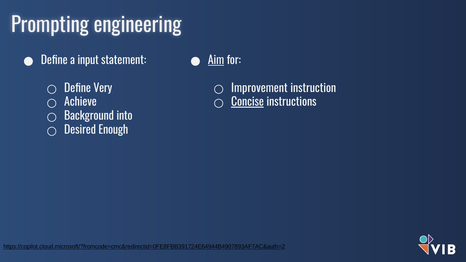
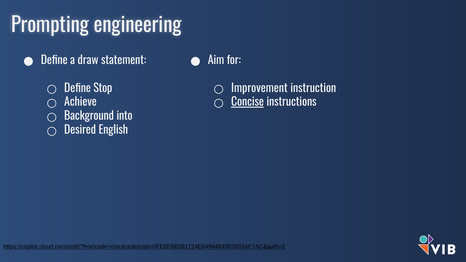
input: input -> draw (88, 60)
Aim underline: present -> none (216, 60)
Very: Very -> Stop (103, 88)
Enough: Enough -> English (113, 130)
